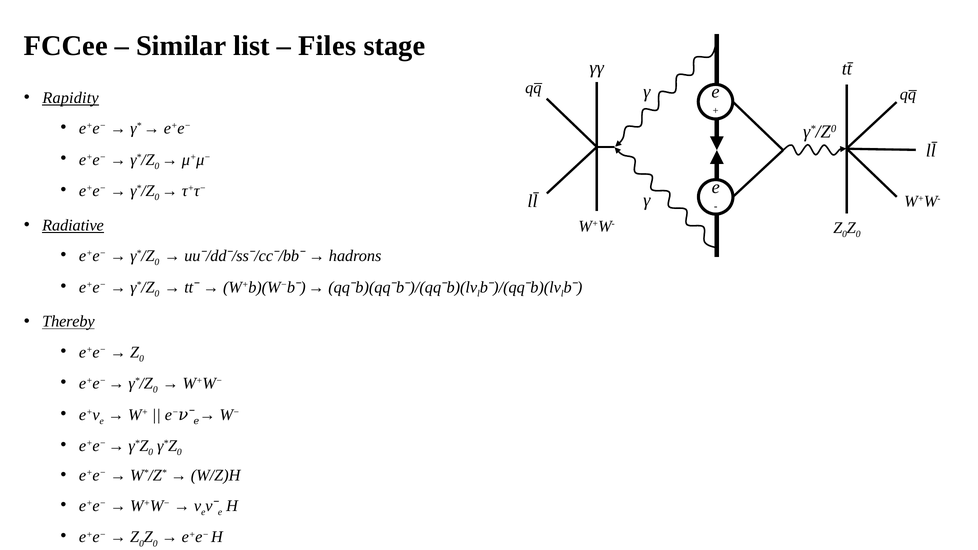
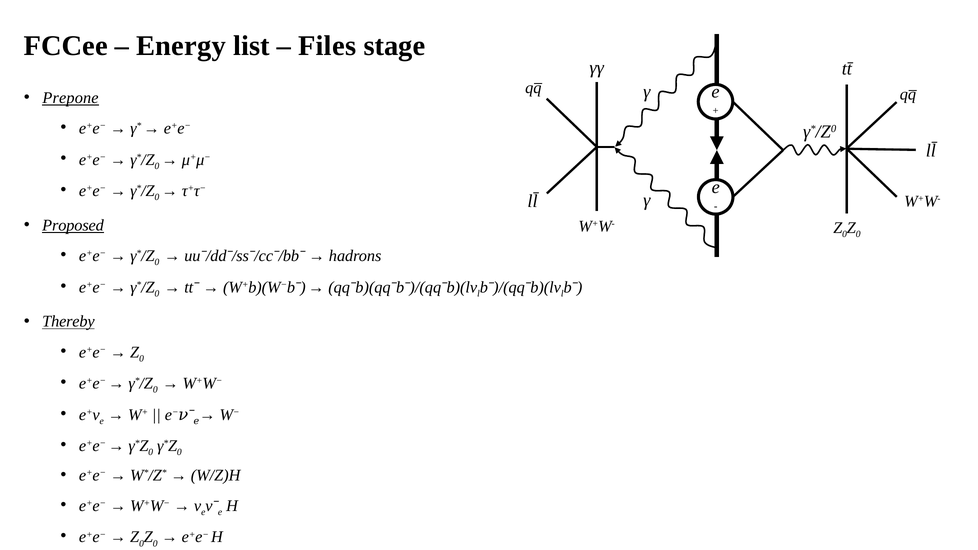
Similar: Similar -> Energy (181, 46)
Rapidity: Rapidity -> Prepone (71, 98)
Radiative: Radiative -> Proposed (73, 225)
